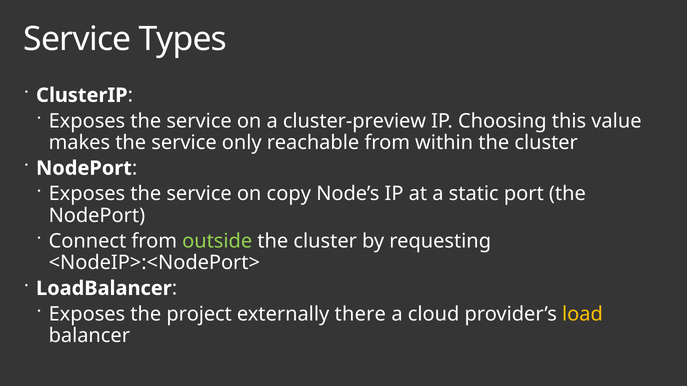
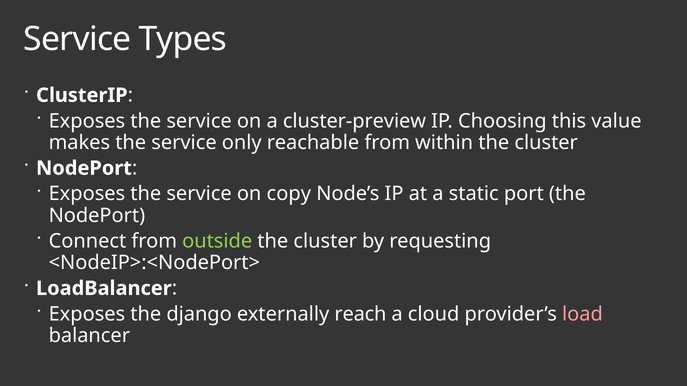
project: project -> django (199, 314)
there: there -> reach (360, 314)
load colour: yellow -> pink (582, 314)
